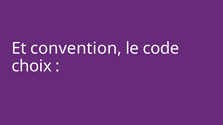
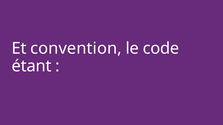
choix: choix -> étant (32, 66)
